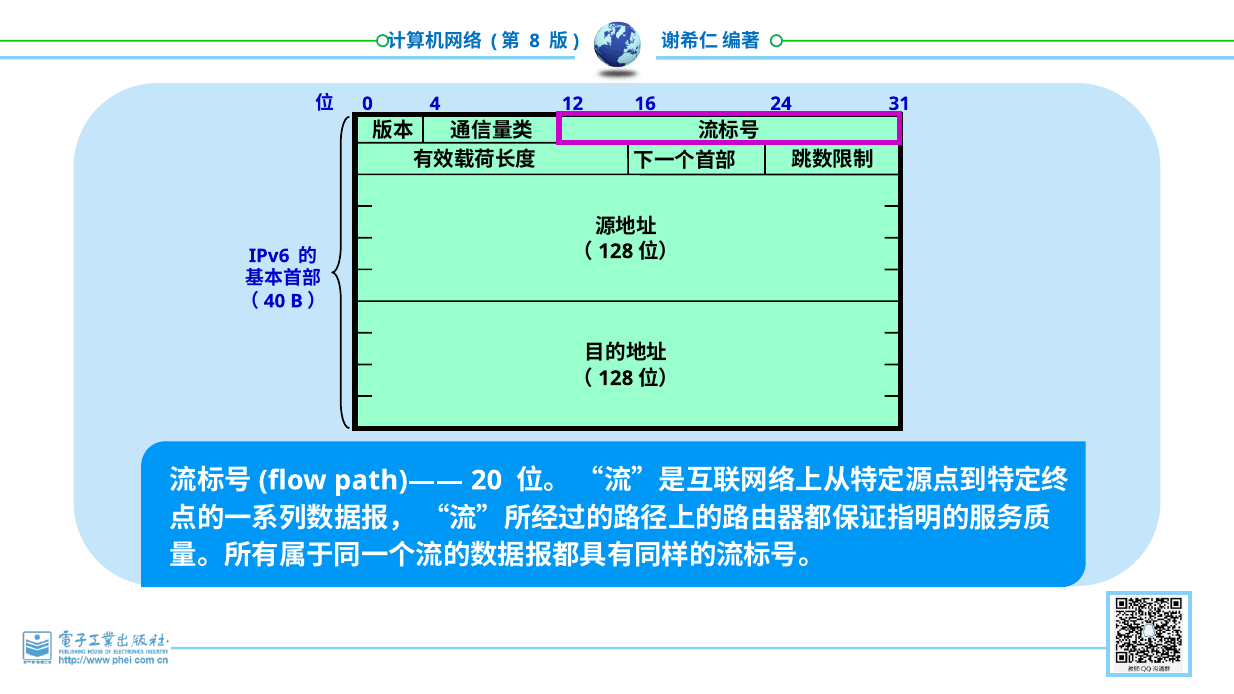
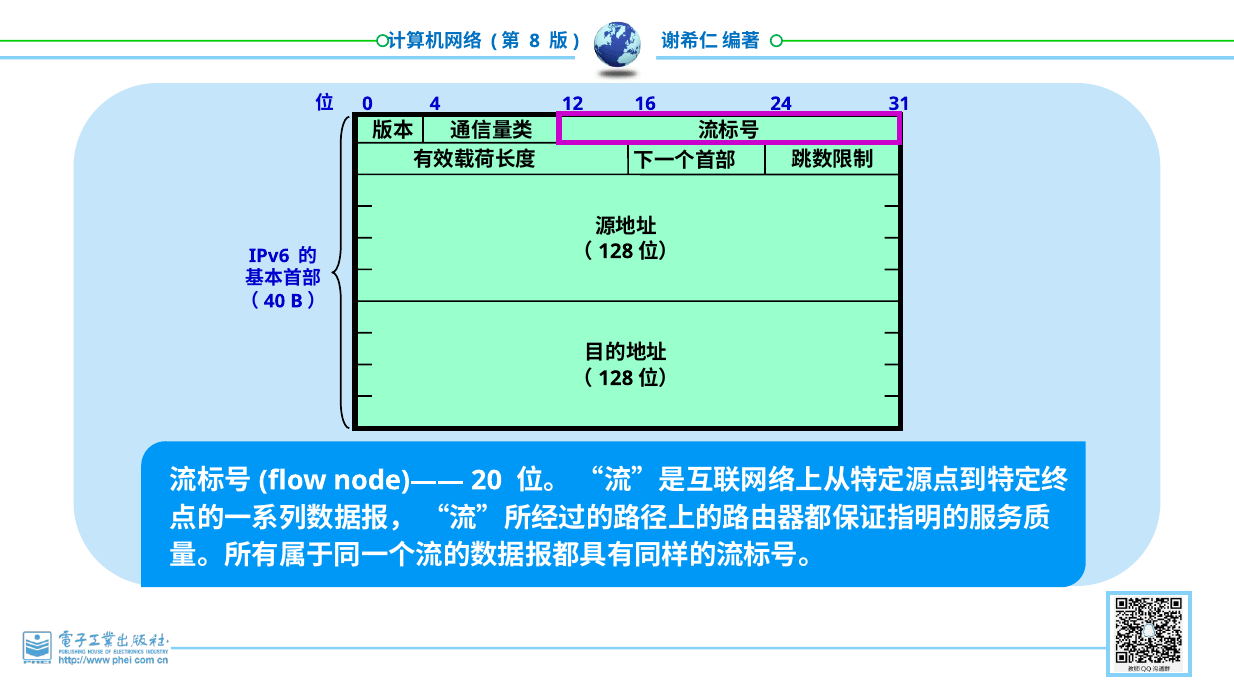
path)——: path)—— -> node)—— (399, 480)
